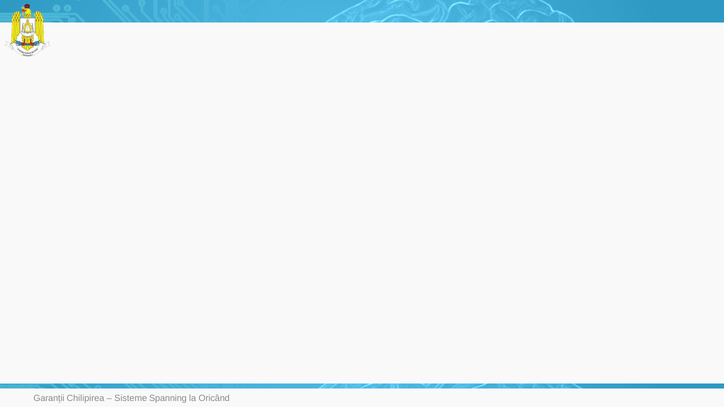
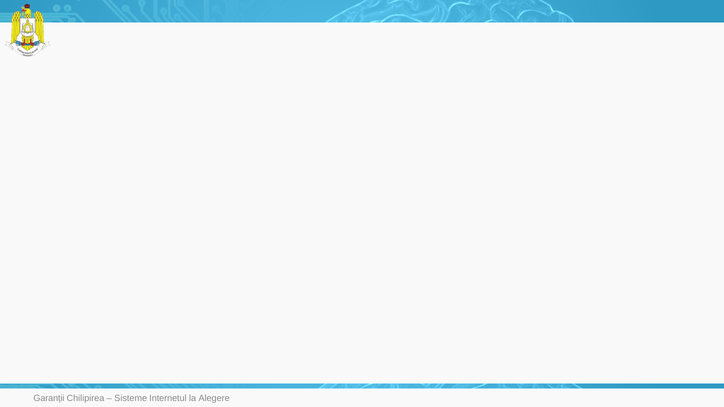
Spanning: Spanning -> Internetul (168, 399)
Oricând: Oricând -> Alegere (214, 399)
